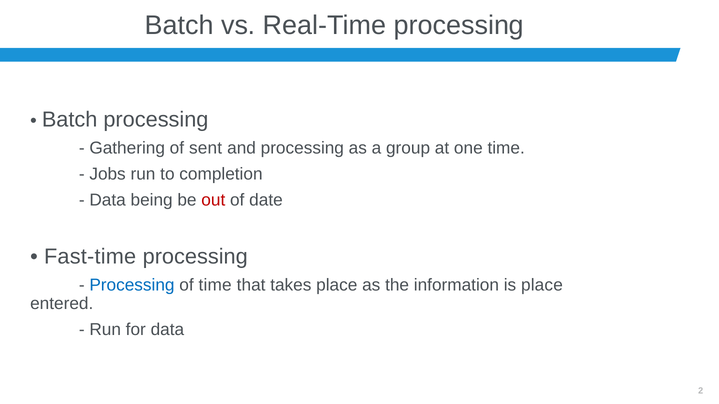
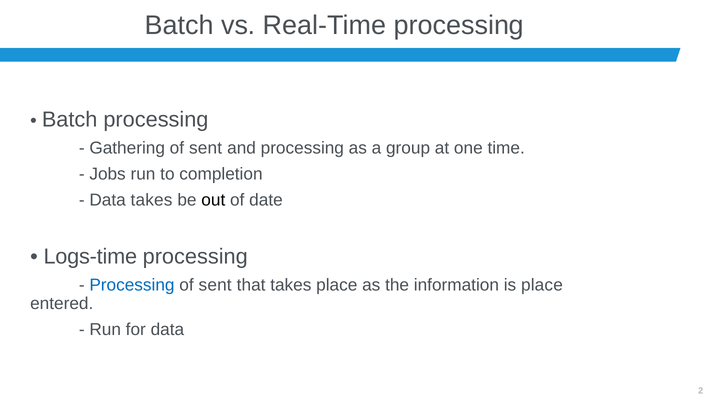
Data being: being -> takes (152, 200)
out colour: red -> black (213, 200)
Fast-time: Fast-time -> Logs-time (90, 257)
time: time -> sent (215, 285)
